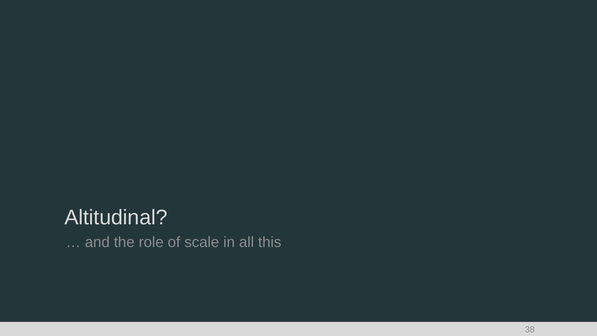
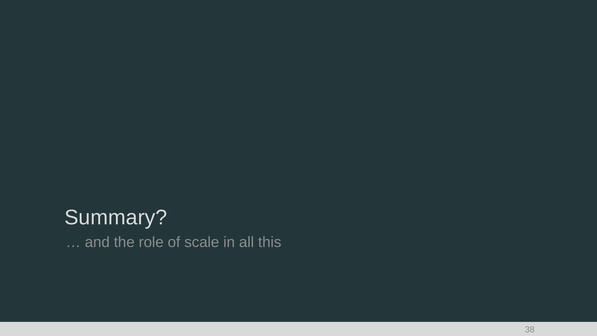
Altitudinal: Altitudinal -> Summary (116, 217)
